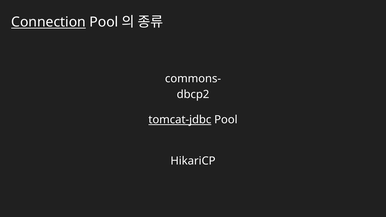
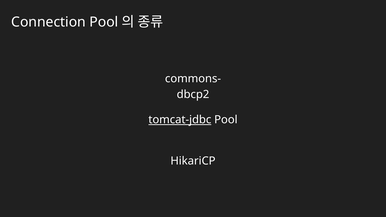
Connection underline: present -> none (49, 22)
